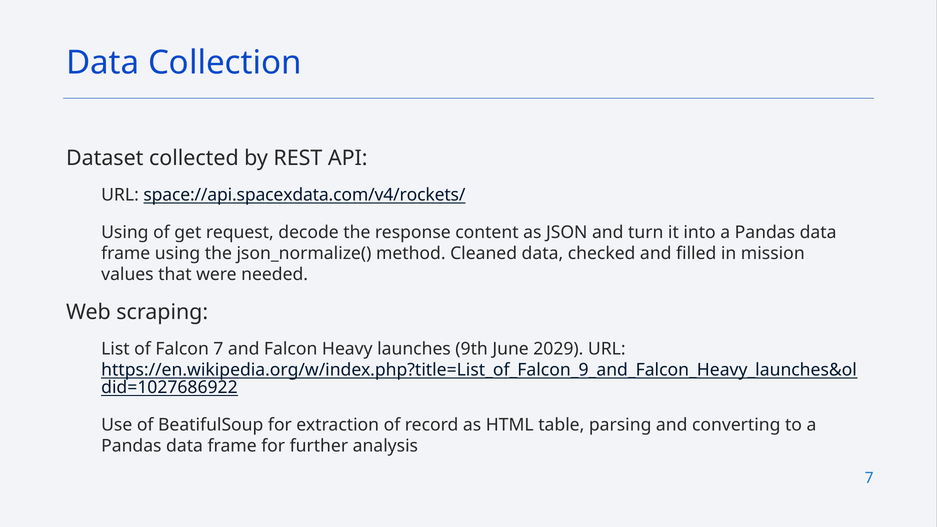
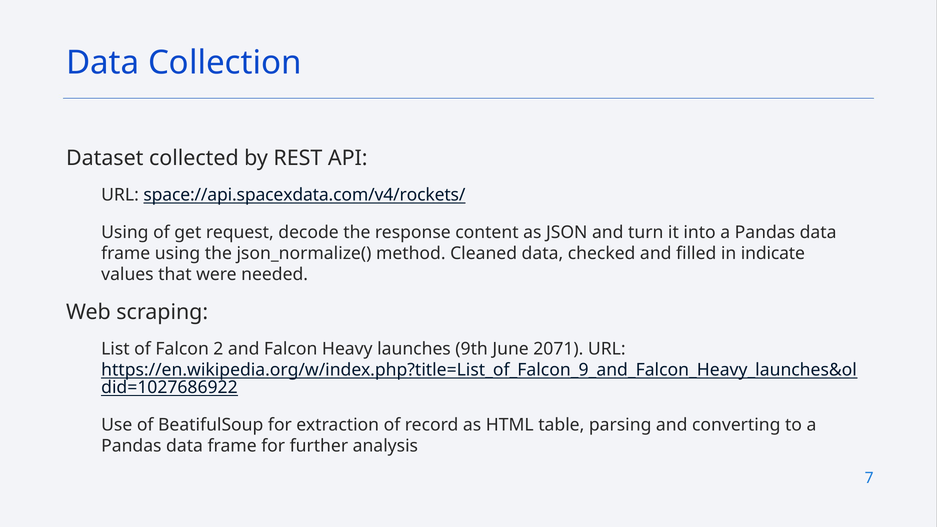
mission: mission -> indicate (773, 254)
Falcon 7: 7 -> 2 (218, 349)
2029: 2029 -> 2071 (558, 349)
